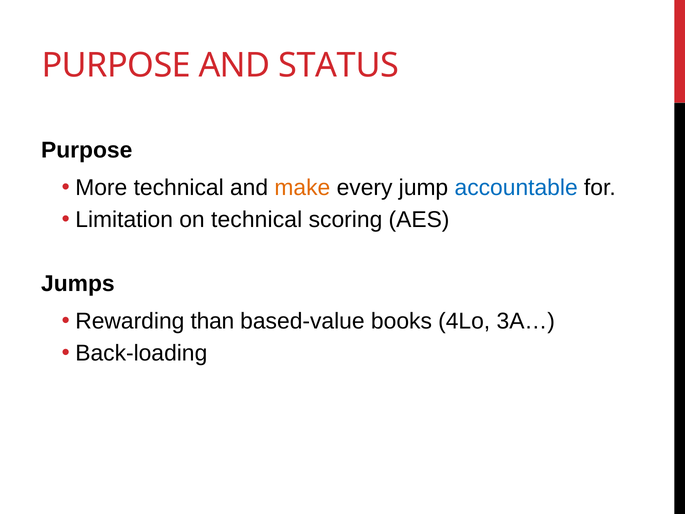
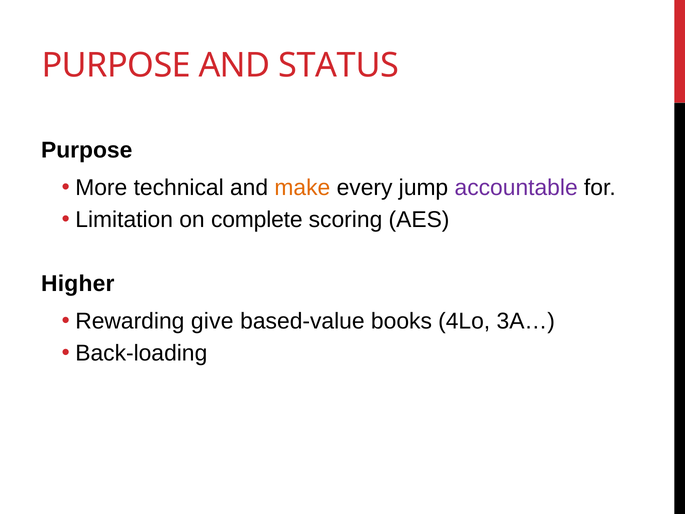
accountable colour: blue -> purple (516, 188)
on technical: technical -> complete (257, 220)
Jumps: Jumps -> Higher (78, 284)
than: than -> give (212, 321)
